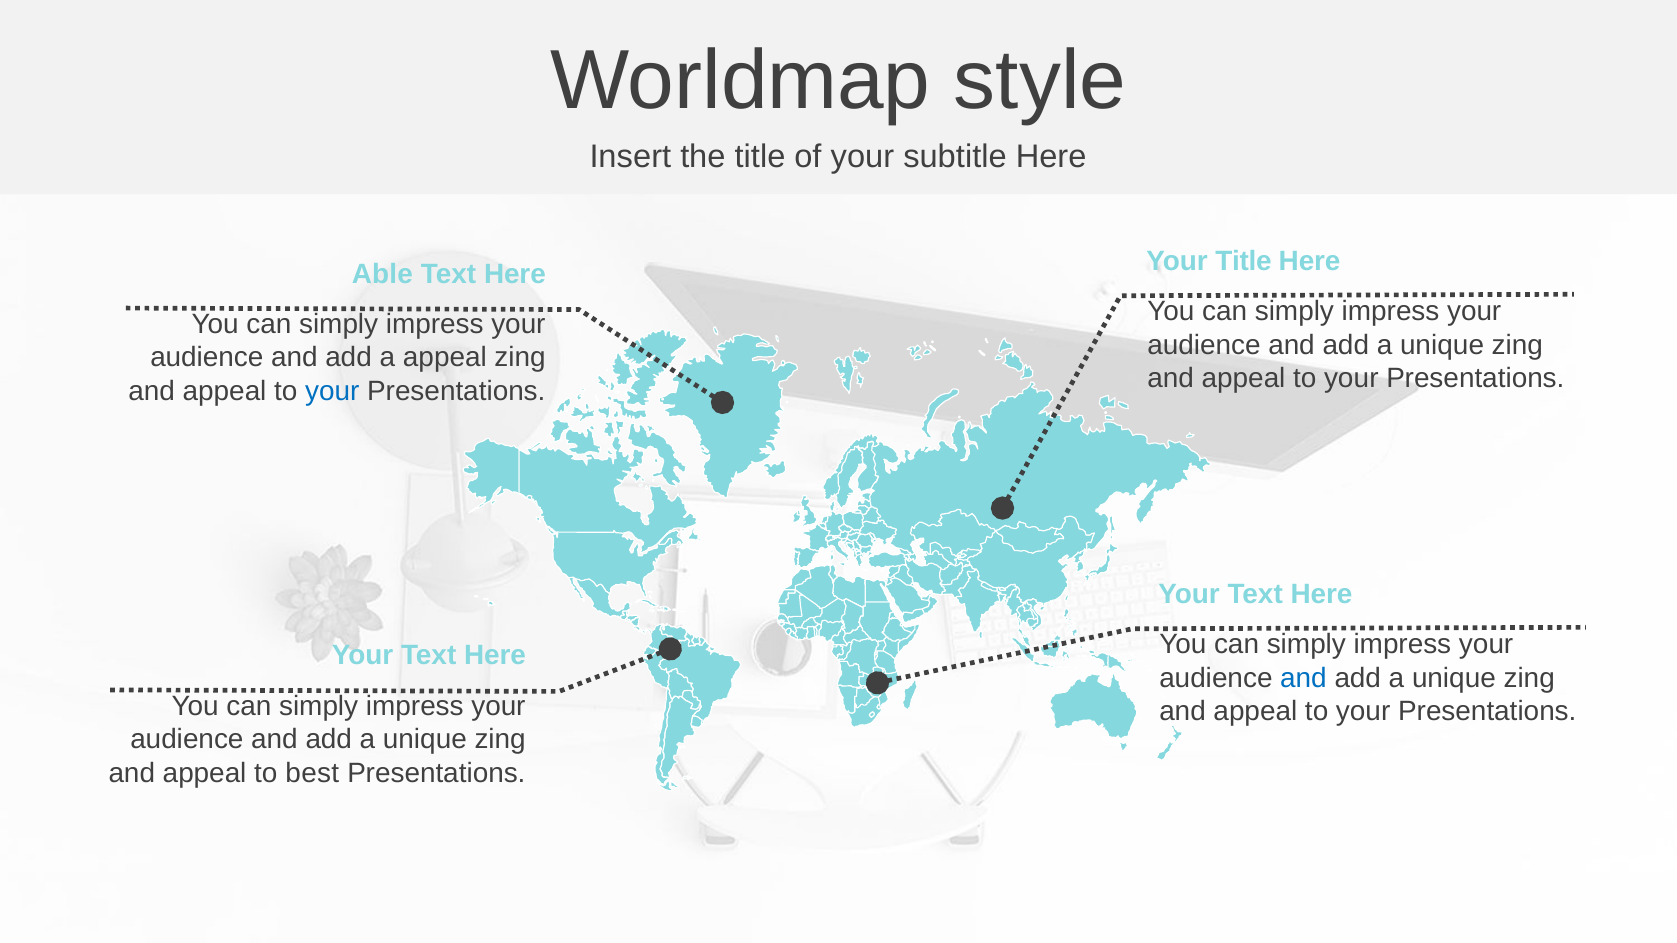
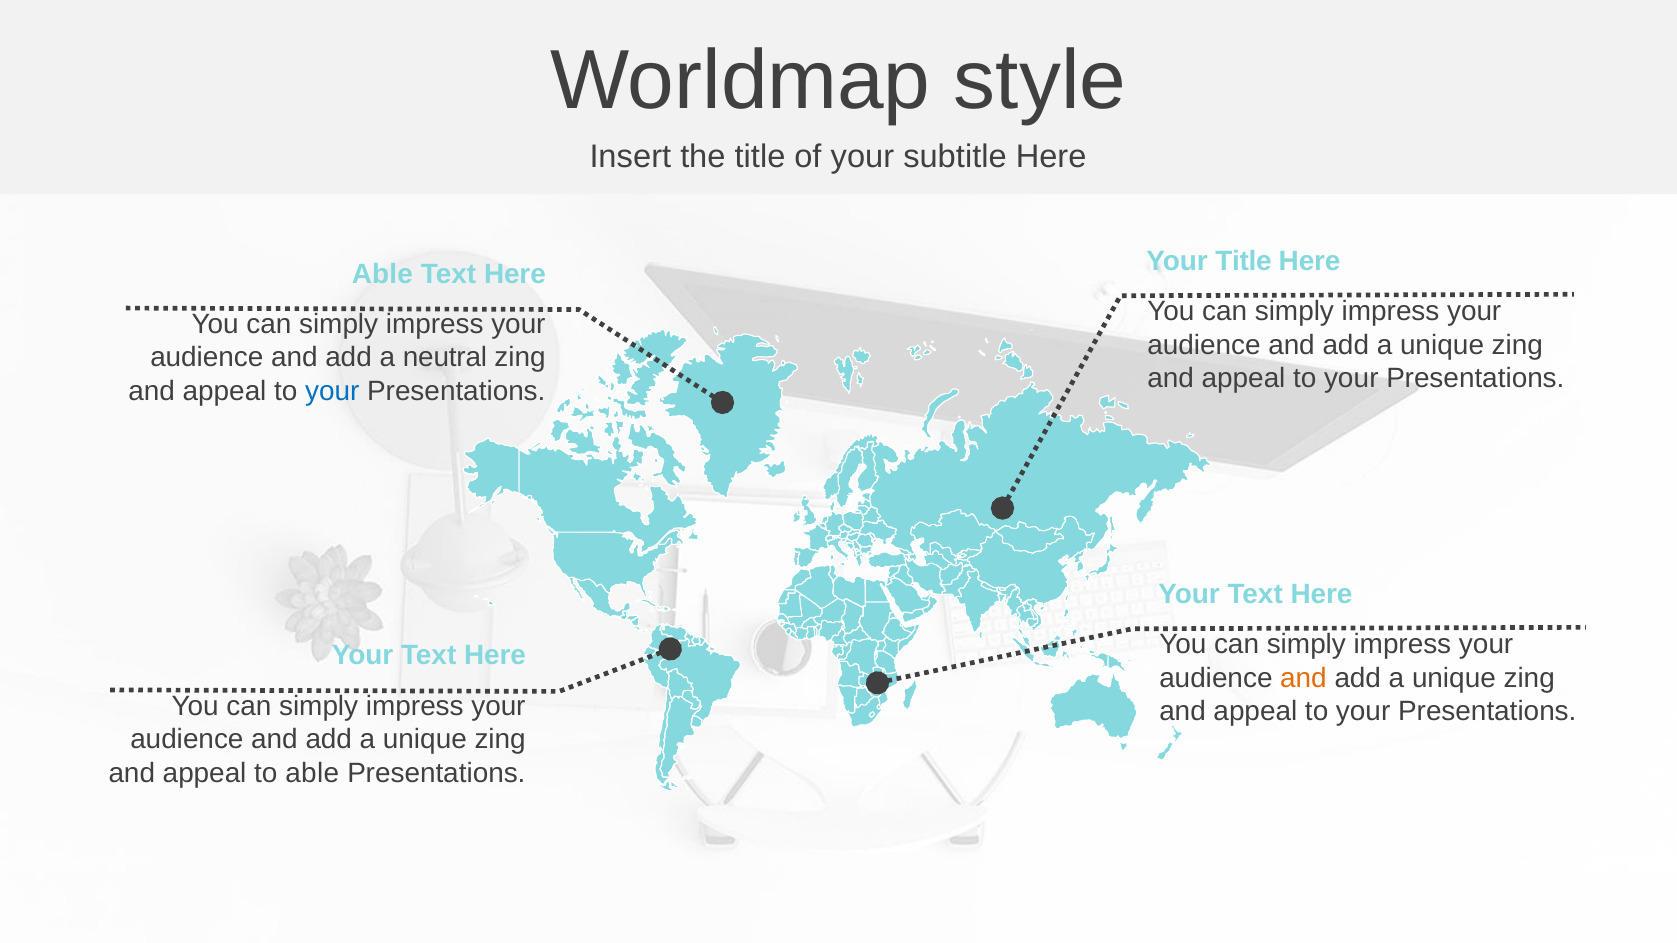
a appeal: appeal -> neutral (445, 358)
and colour: blue -> orange (1303, 678)
to best: best -> able (312, 773)
